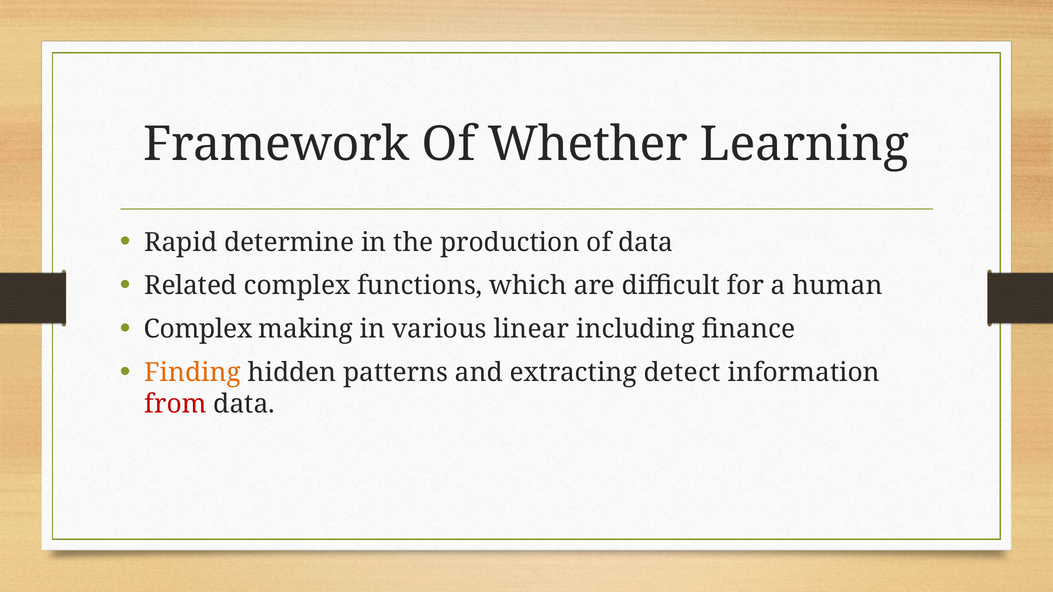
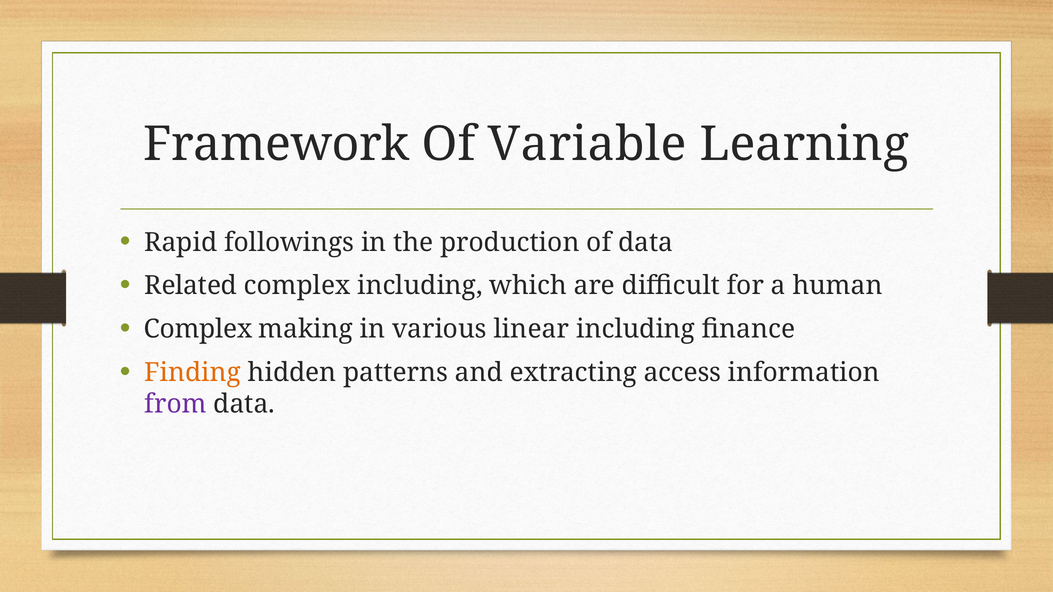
Whether: Whether -> Variable (587, 144)
determine: determine -> followings (289, 242)
complex functions: functions -> including (420, 286)
detect: detect -> access (682, 373)
from colour: red -> purple (176, 404)
